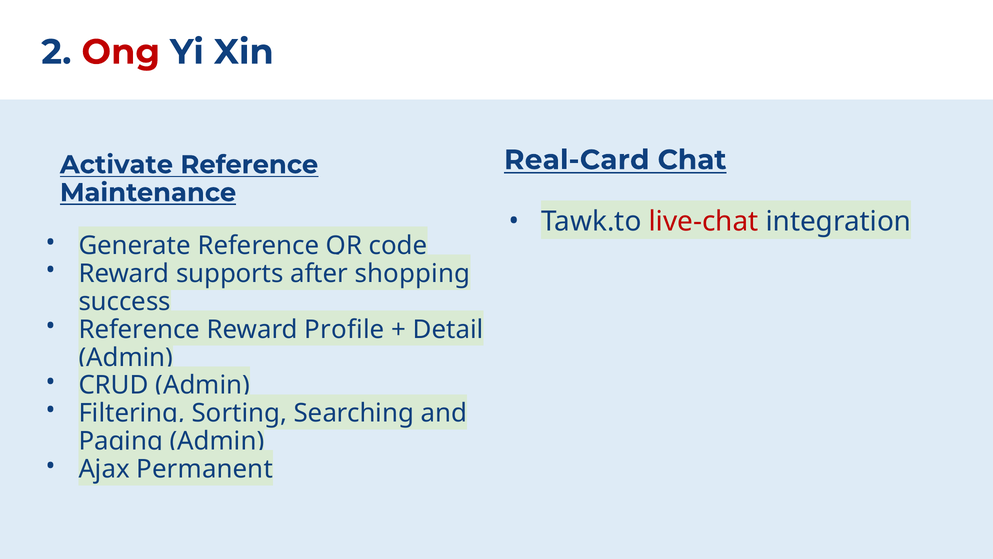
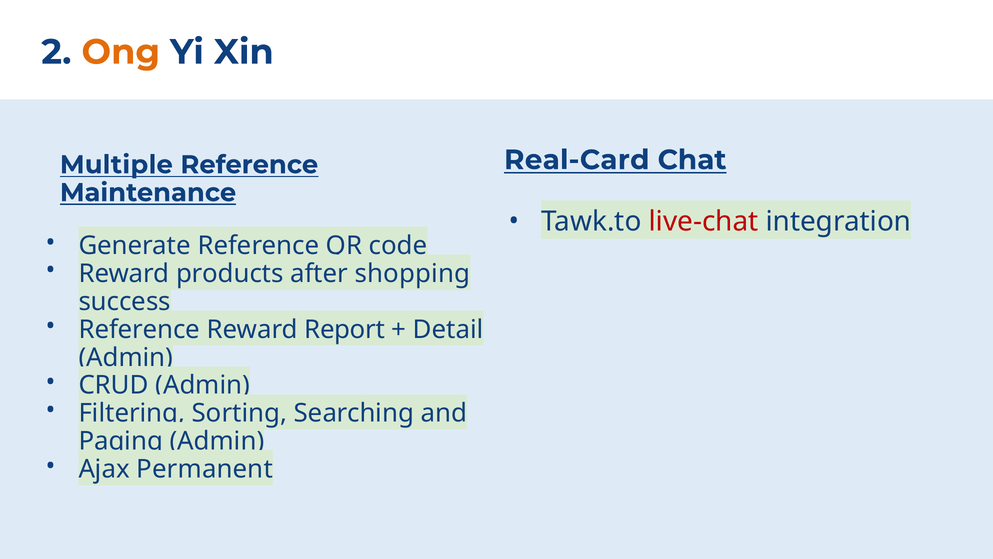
Ong colour: red -> orange (121, 52)
Activate: Activate -> Multiple (116, 165)
supports: supports -> products (230, 273)
Profile: Profile -> Report (345, 329)
